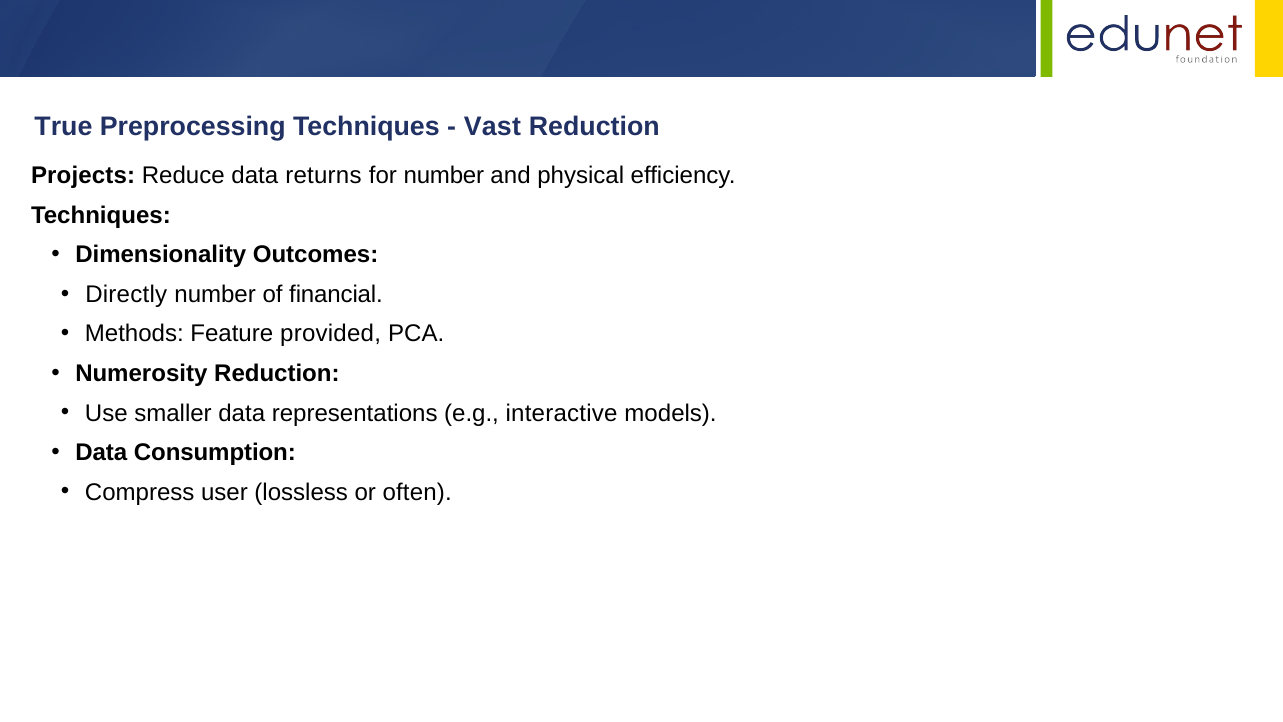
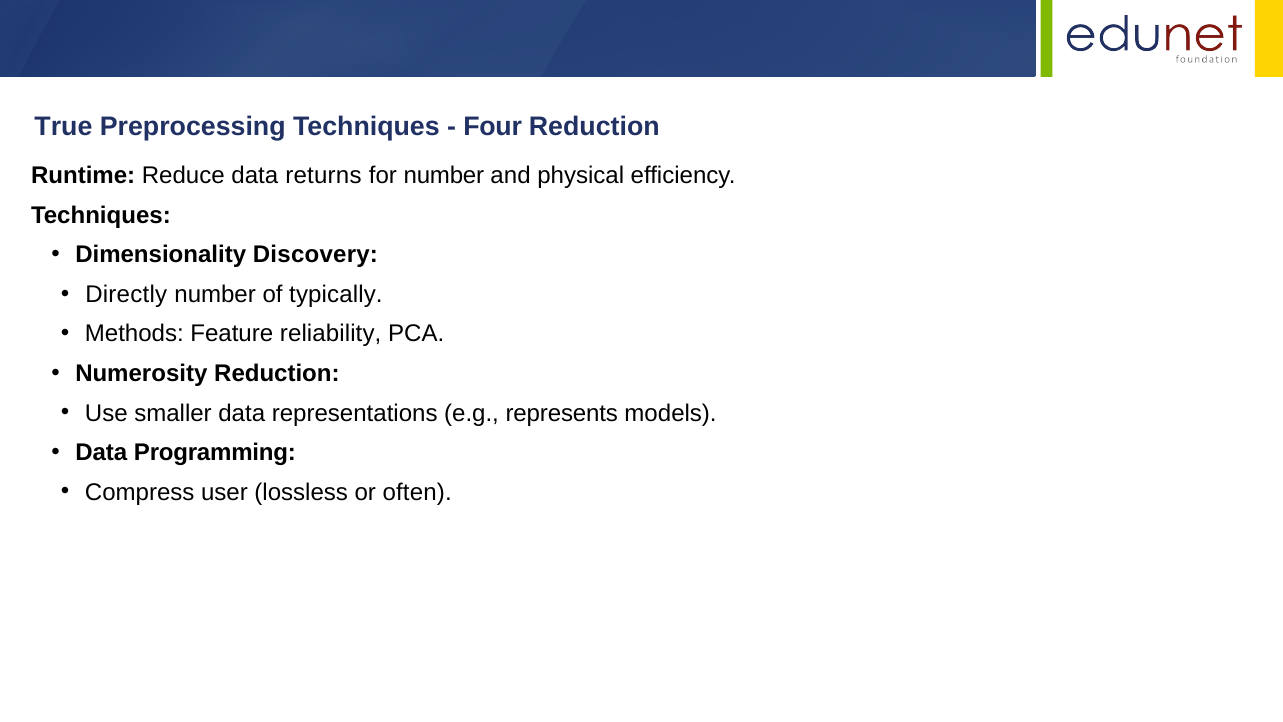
Vast: Vast -> Four (493, 127)
Projects: Projects -> Runtime (83, 176)
Outcomes: Outcomes -> Discovery (315, 255)
financial: financial -> typically (336, 294)
provided: provided -> reliability (331, 334)
interactive: interactive -> represents (562, 413)
Consumption: Consumption -> Programming (215, 452)
